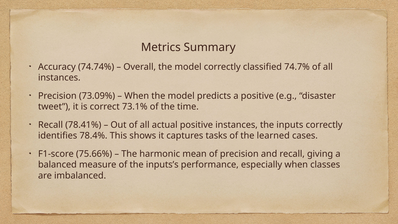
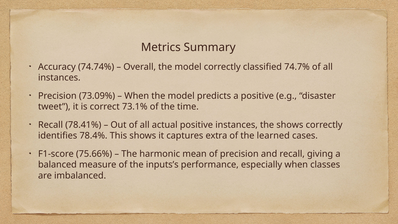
the inputs: inputs -> shows (290, 125)
tasks: tasks -> extra (216, 136)
